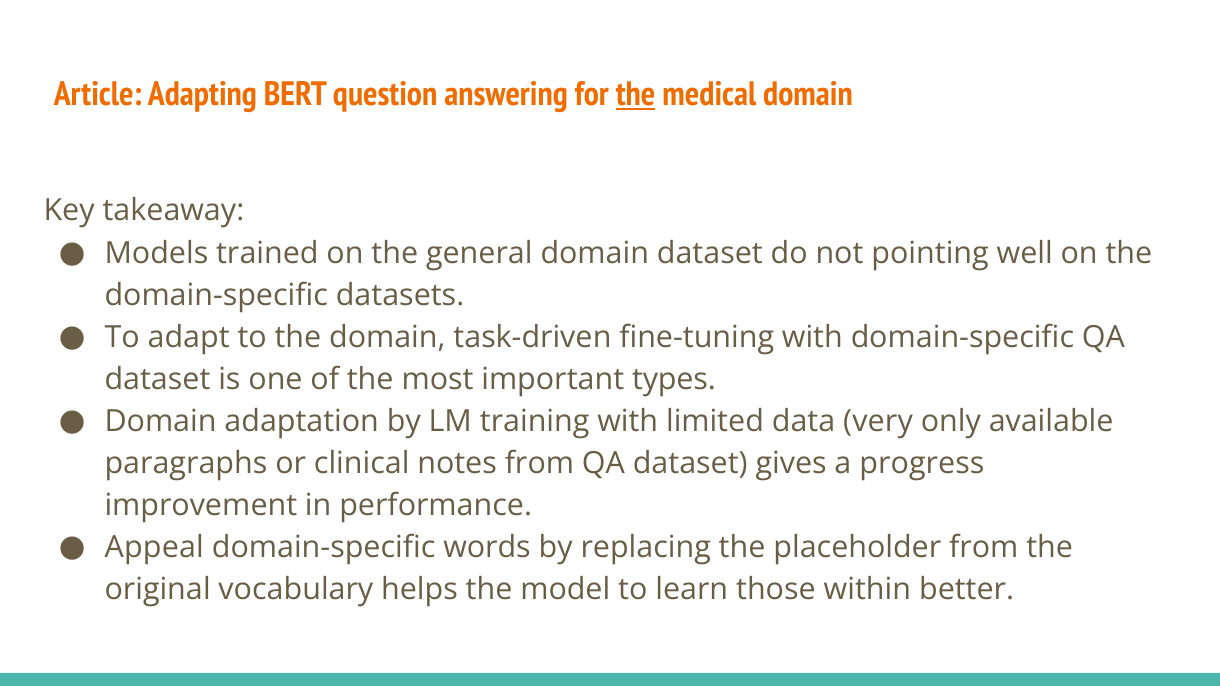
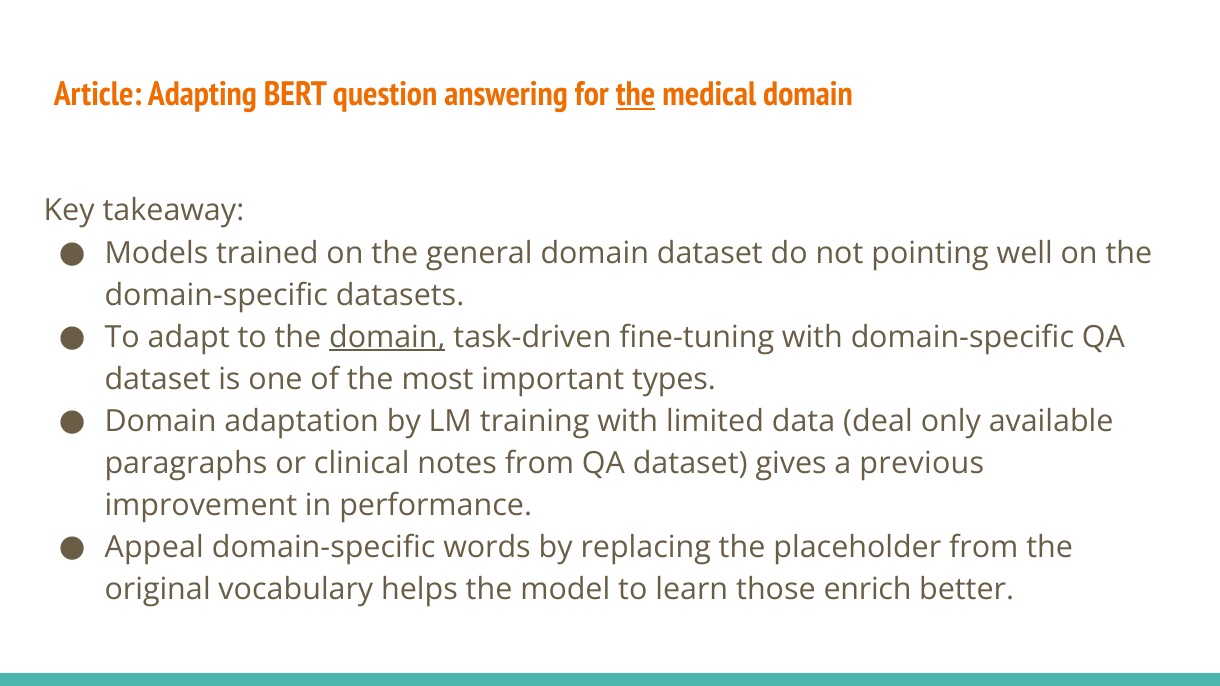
domain underline: none -> present (387, 337)
very: very -> deal (878, 421)
progress: progress -> previous (922, 463)
within: within -> enrich (868, 590)
